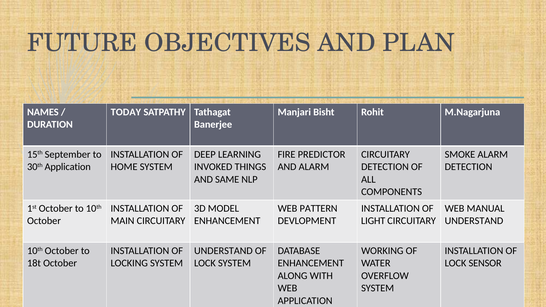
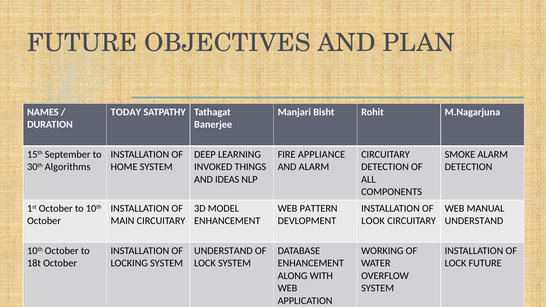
PREDICTOR: PREDICTOR -> APPLIANCE (322, 154)
30th Application: Application -> Algorithms (68, 167)
SAME: SAME -> IDEAS (227, 179)
LIGHT: LIGHT -> LOOK (373, 221)
LOCK SENSOR: SENSOR -> FUTURE (485, 263)
